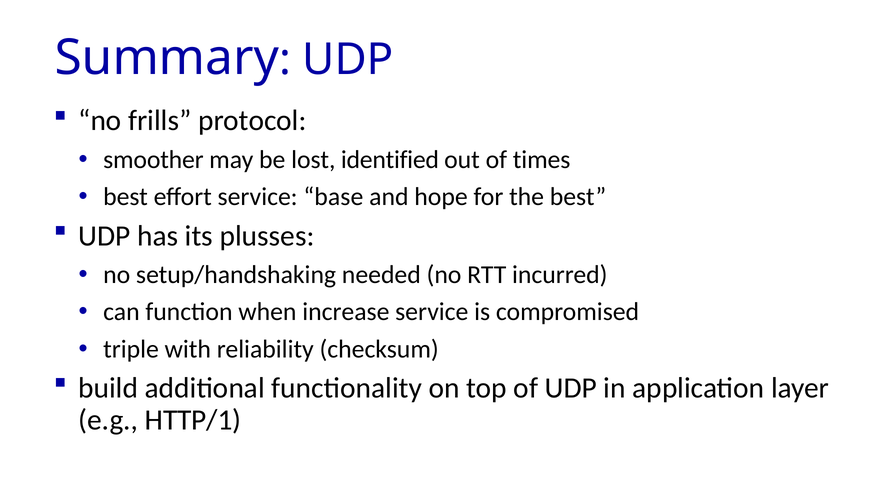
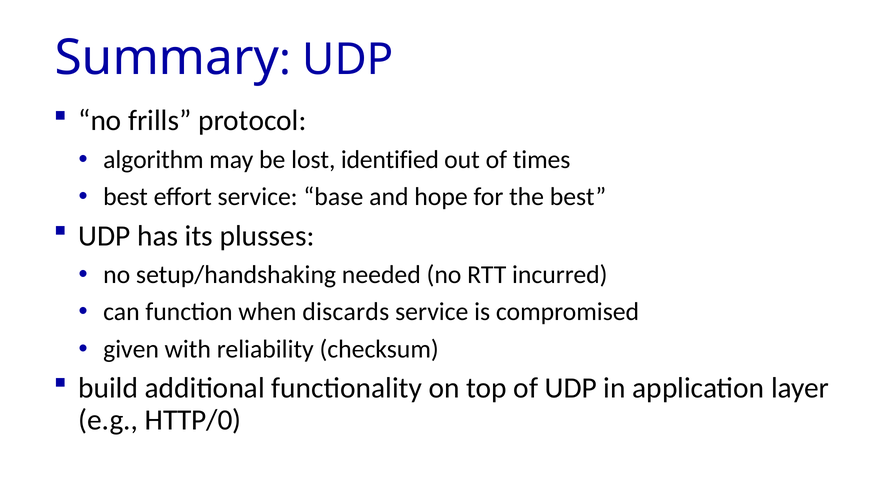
smoother: smoother -> algorithm (153, 160)
increase: increase -> discards (346, 312)
triple: triple -> given (131, 349)
HTTP/1: HTTP/1 -> HTTP/0 (193, 420)
